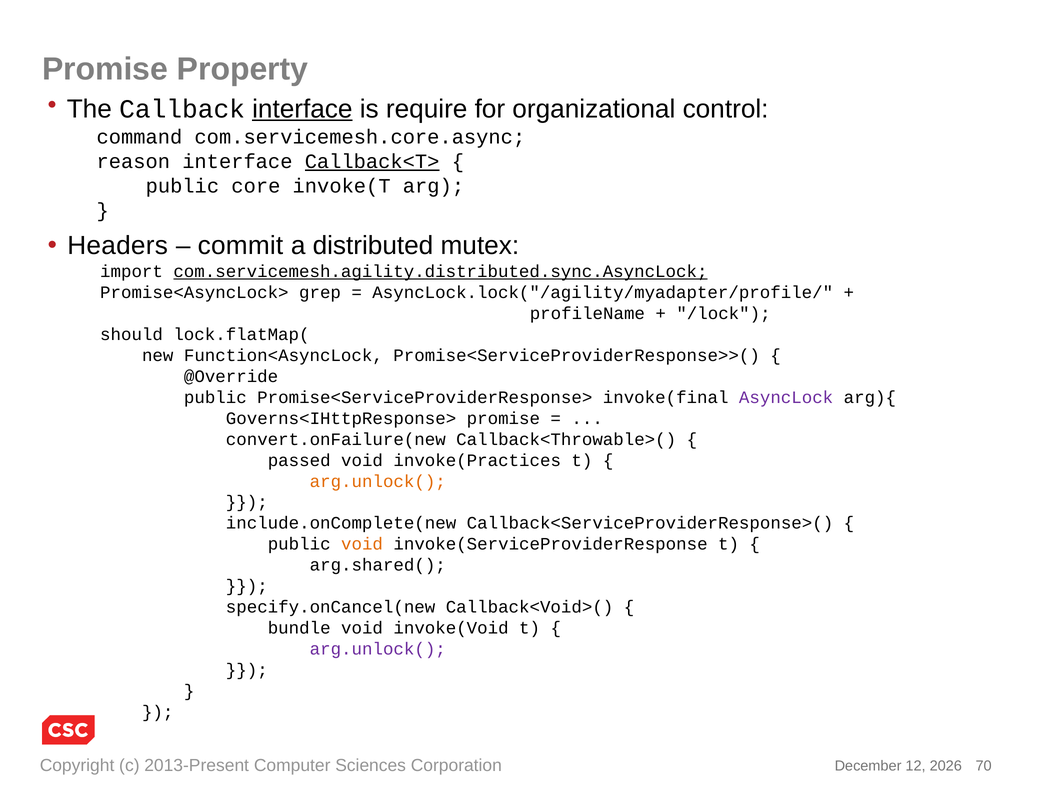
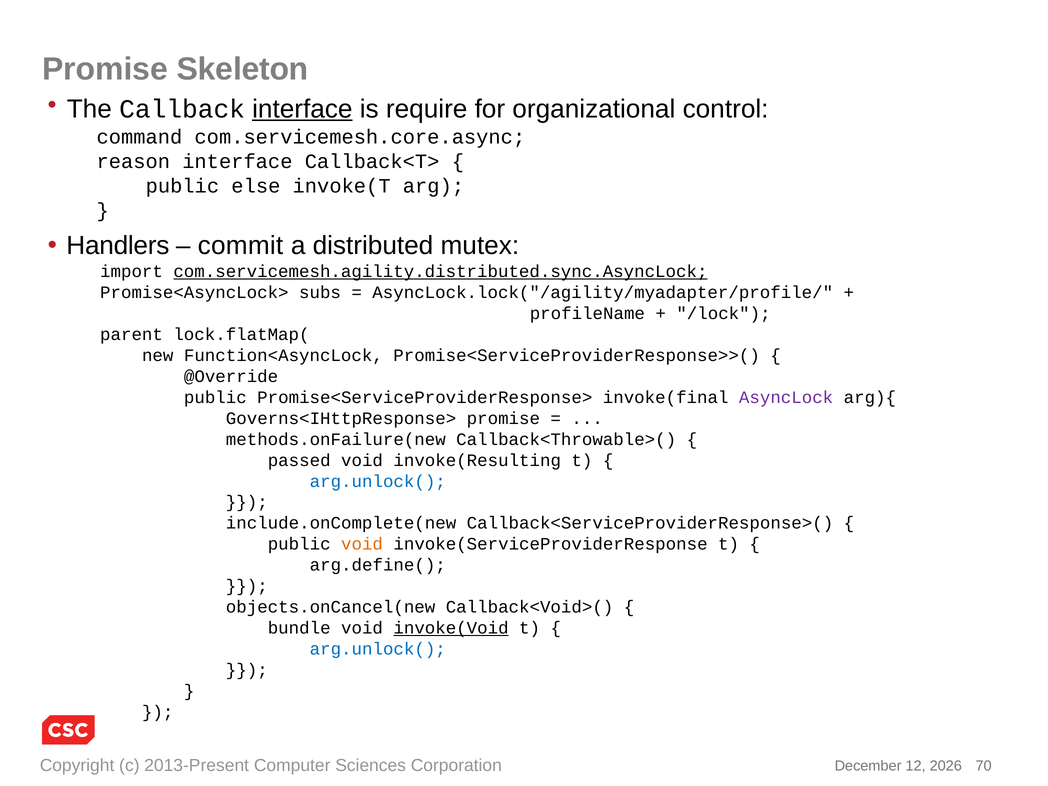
Property: Property -> Skeleton (243, 69)
Callback<T> underline: present -> none (372, 161)
core: core -> else (256, 186)
Headers: Headers -> Handlers (118, 246)
grep: grep -> subs (320, 293)
should: should -> parent (132, 335)
convert.onFailure(new: convert.onFailure(new -> methods.onFailure(new (336, 439)
invoke(Practices: invoke(Practices -> invoke(Resulting (477, 460)
arg.unlock( colour: orange -> blue (378, 481)
arg.shared(: arg.shared( -> arg.define( (378, 565)
specify.onCancel(new: specify.onCancel(new -> objects.onCancel(new (331, 607)
invoke(Void underline: none -> present (451, 628)
arg.unlock( colour: purple -> blue (378, 649)
